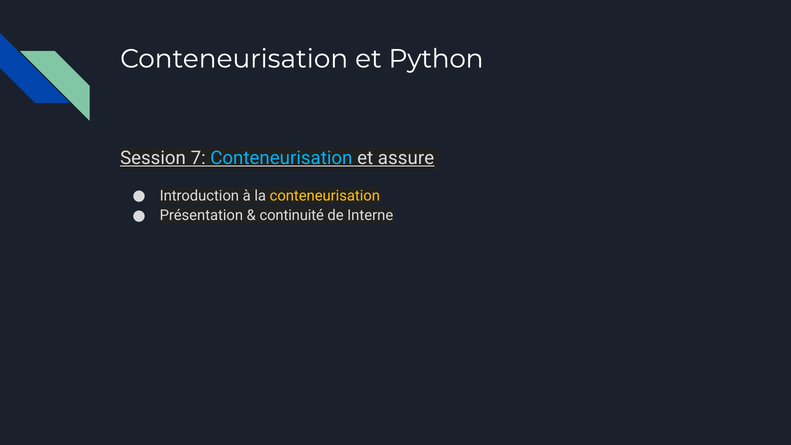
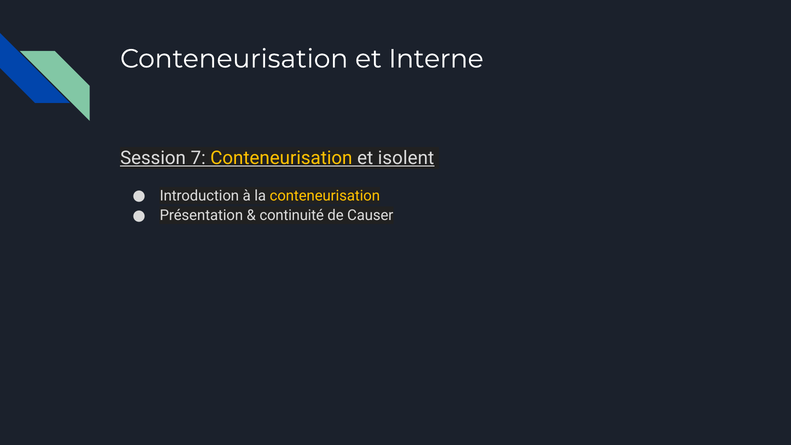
Python: Python -> Interne (436, 59)
Conteneurisation colour: light blue -> yellow (281, 158)
assure: assure -> isolent (406, 158)
Interne: Interne -> Causer (370, 215)
